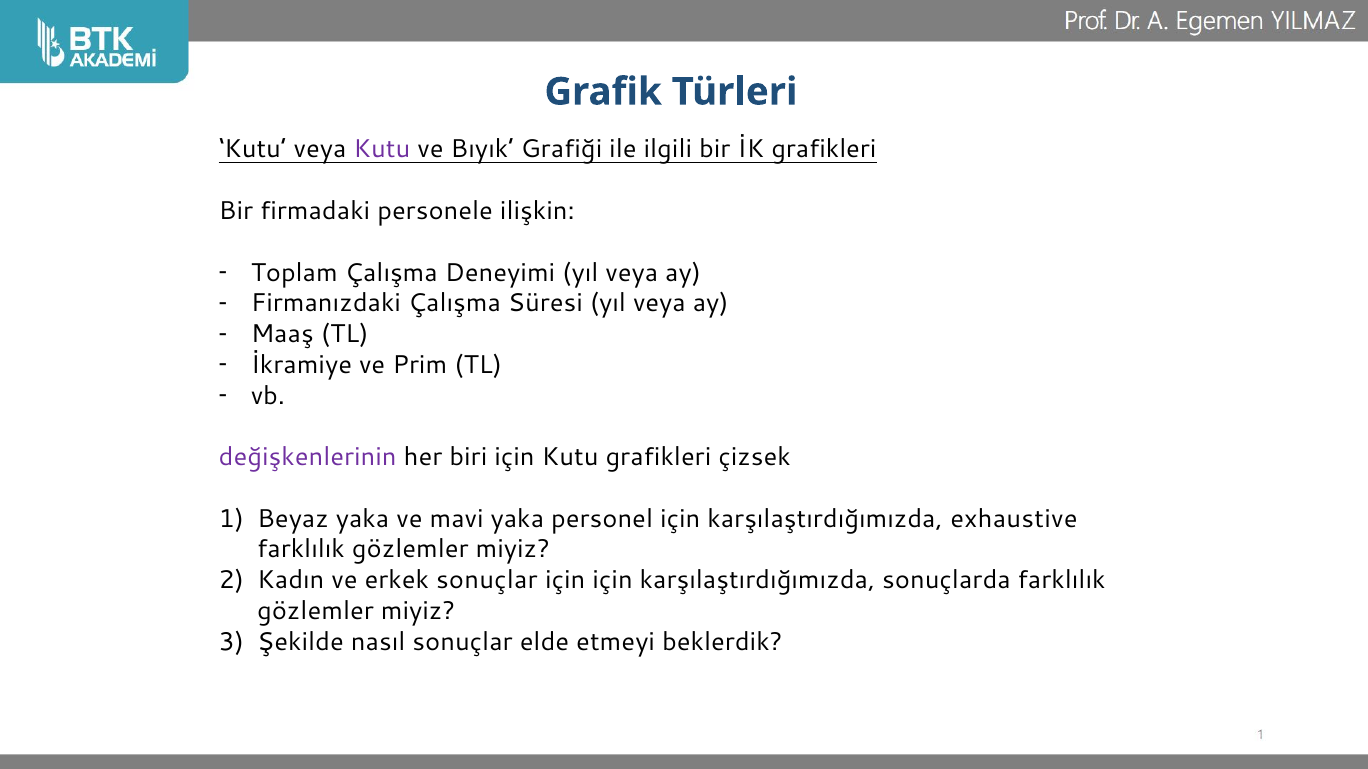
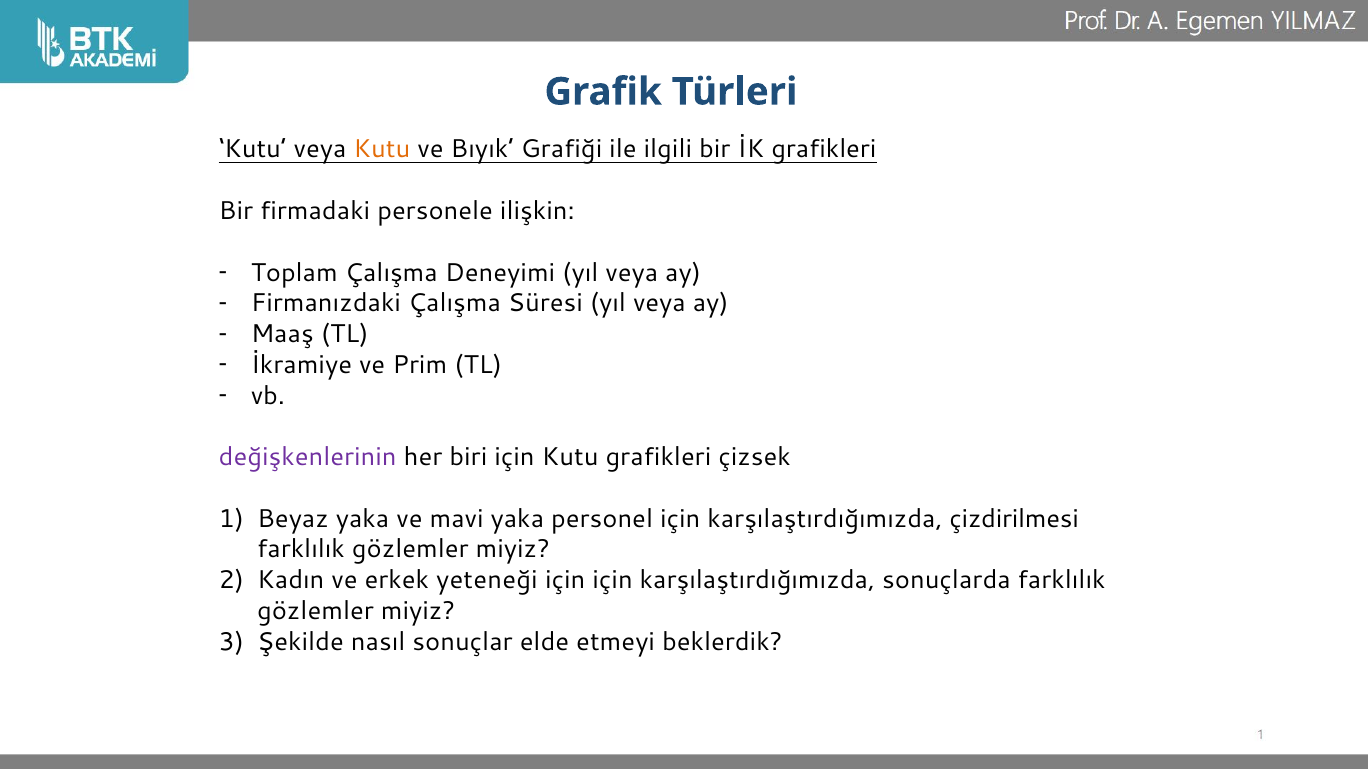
Kutu colour: purple -> orange (382, 150)
exhaustive: exhaustive -> çizdirilmesi (1014, 519)
erkek sonuçlar: sonuçlar -> yeteneği (487, 581)
